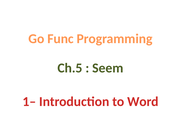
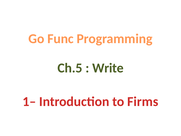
Seem: Seem -> Write (108, 68)
Word: Word -> Firms (143, 101)
